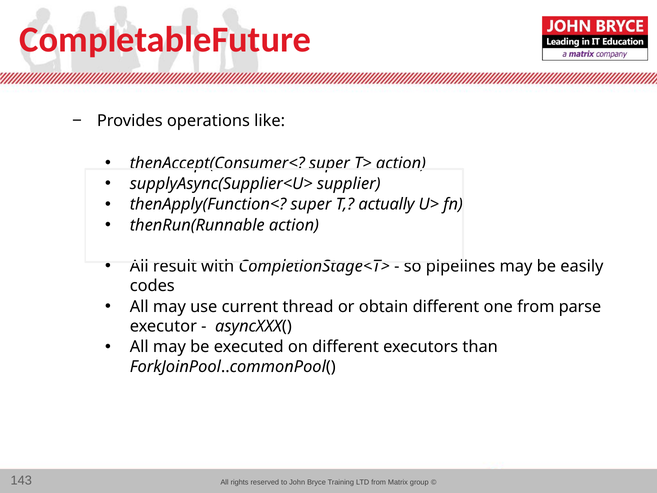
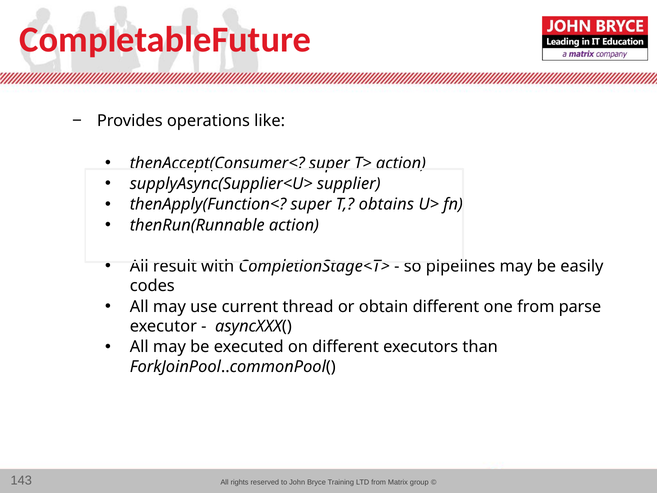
actually: actually -> obtains (386, 204)
